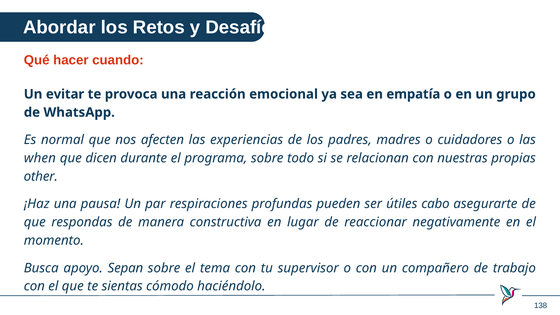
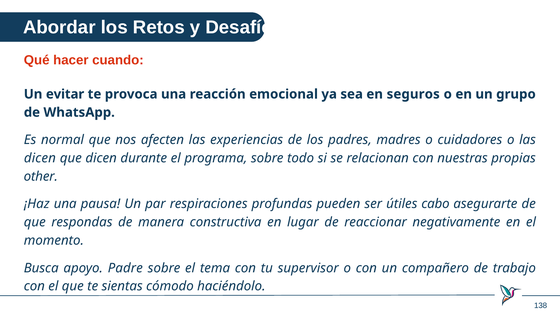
empatía: empatía -> seguros (413, 94)
when: when -> dicen (40, 158)
Sepan: Sepan -> Padre (125, 268)
